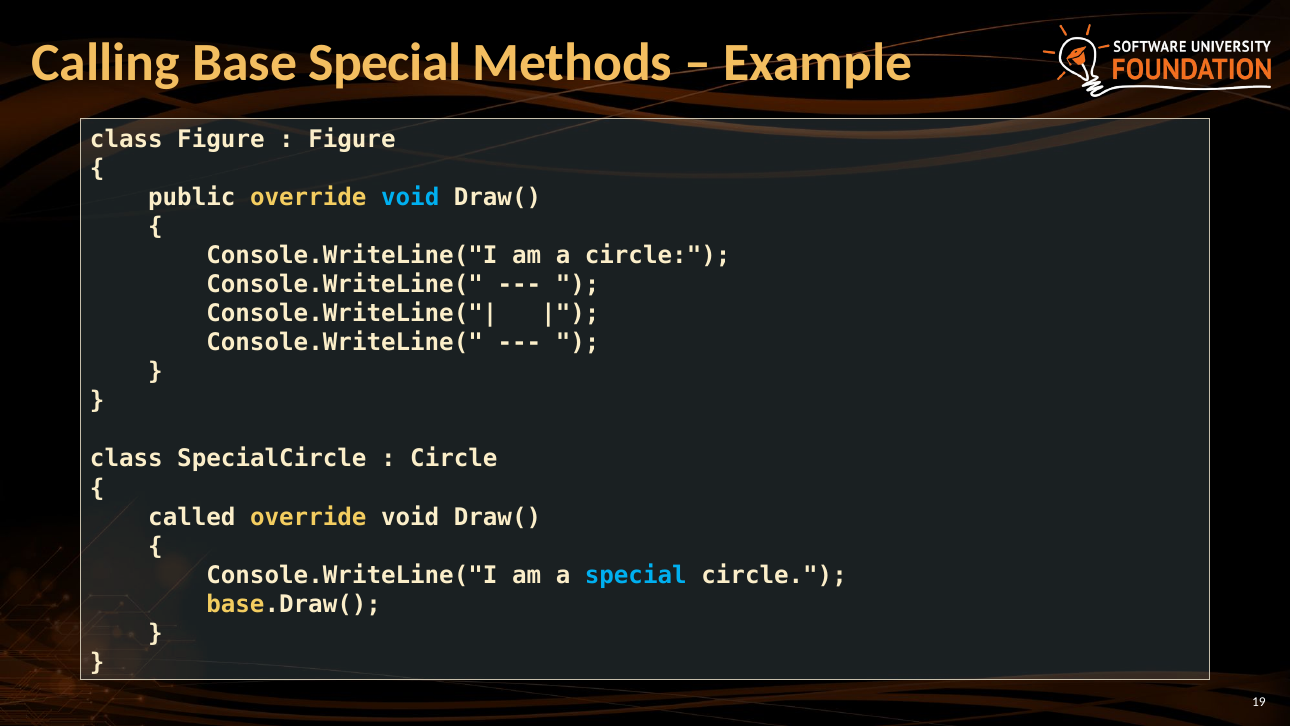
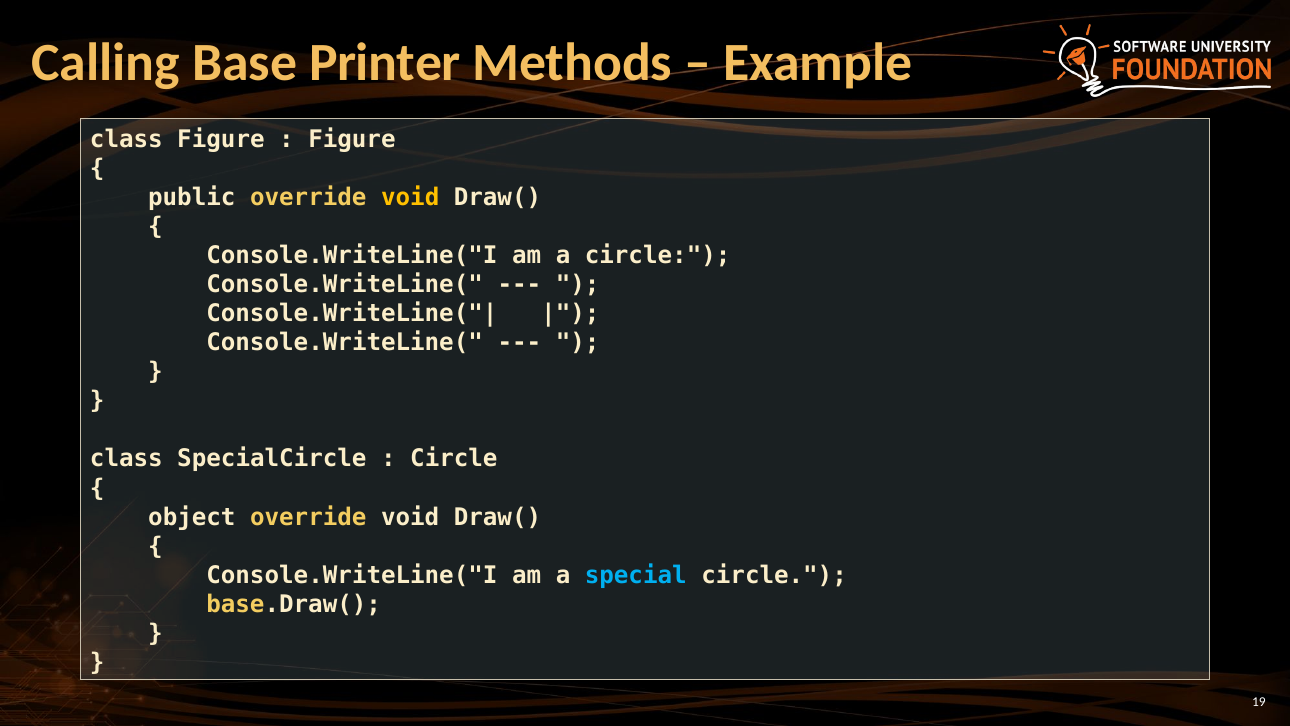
Base Special: Special -> Printer (385, 63)
void colour: light blue -> yellow (410, 198)
called: called -> object (192, 517)
